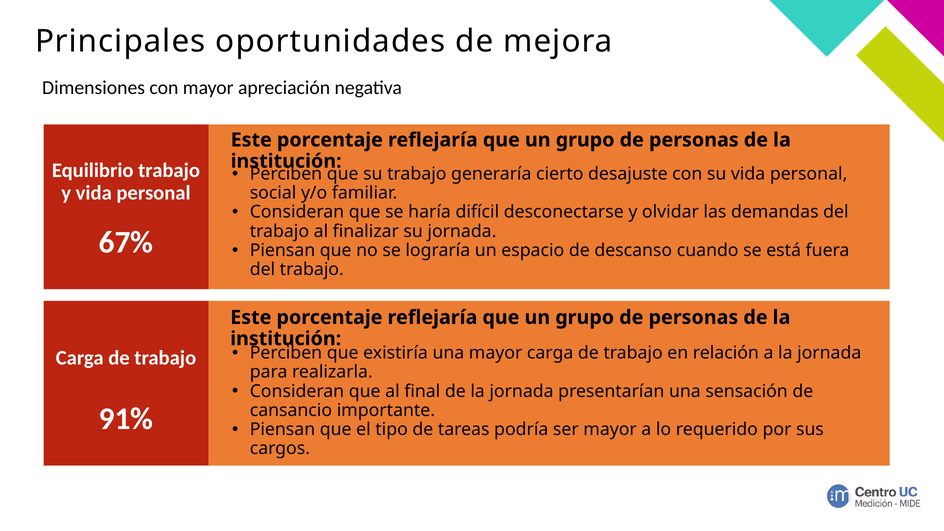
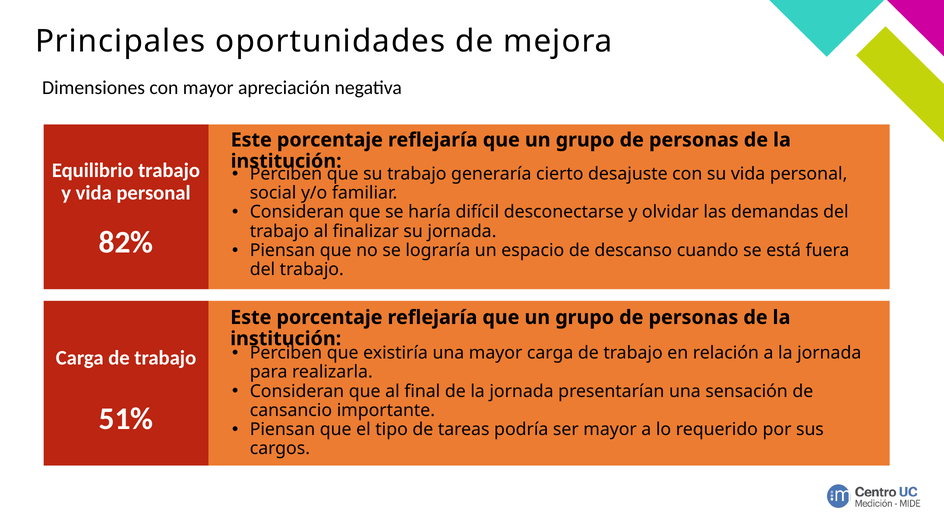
67%: 67% -> 82% (126, 243)
91%: 91% -> 51% (126, 419)
